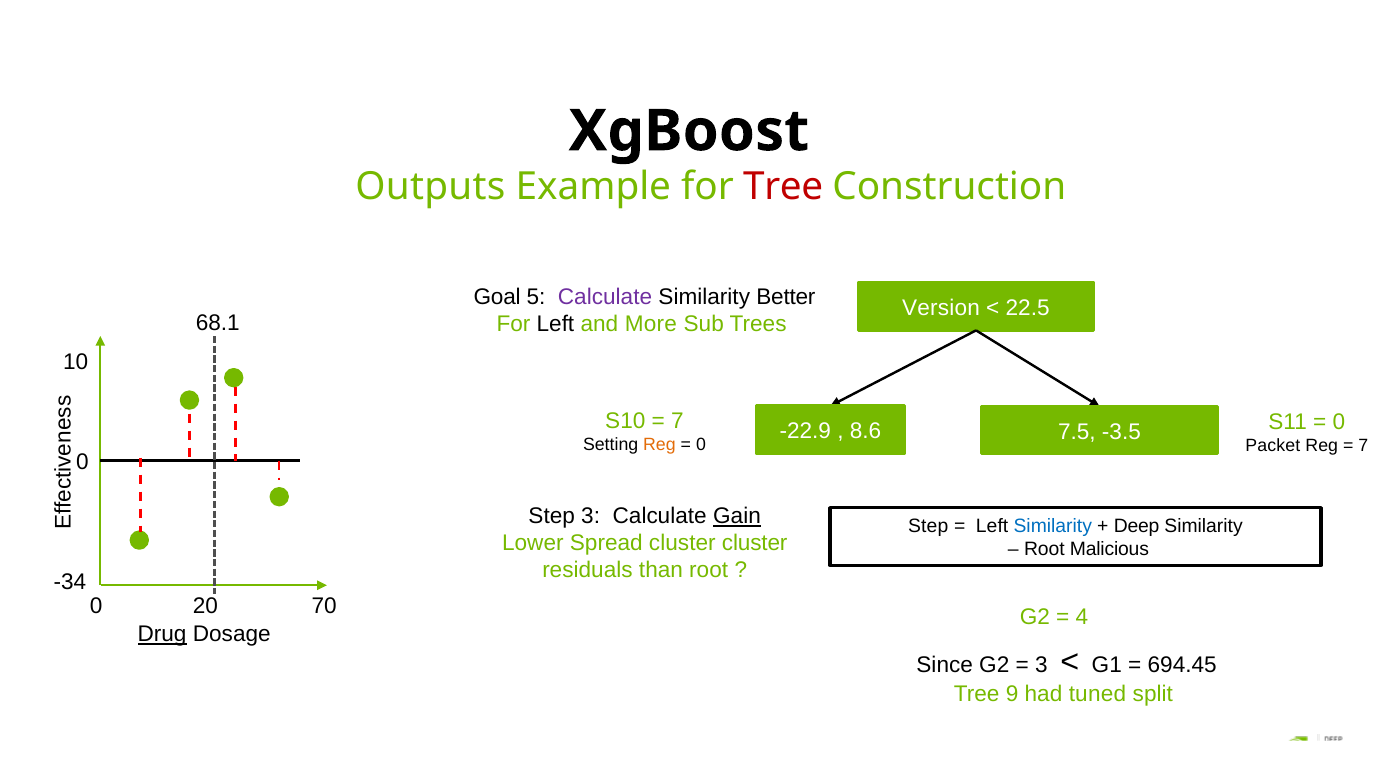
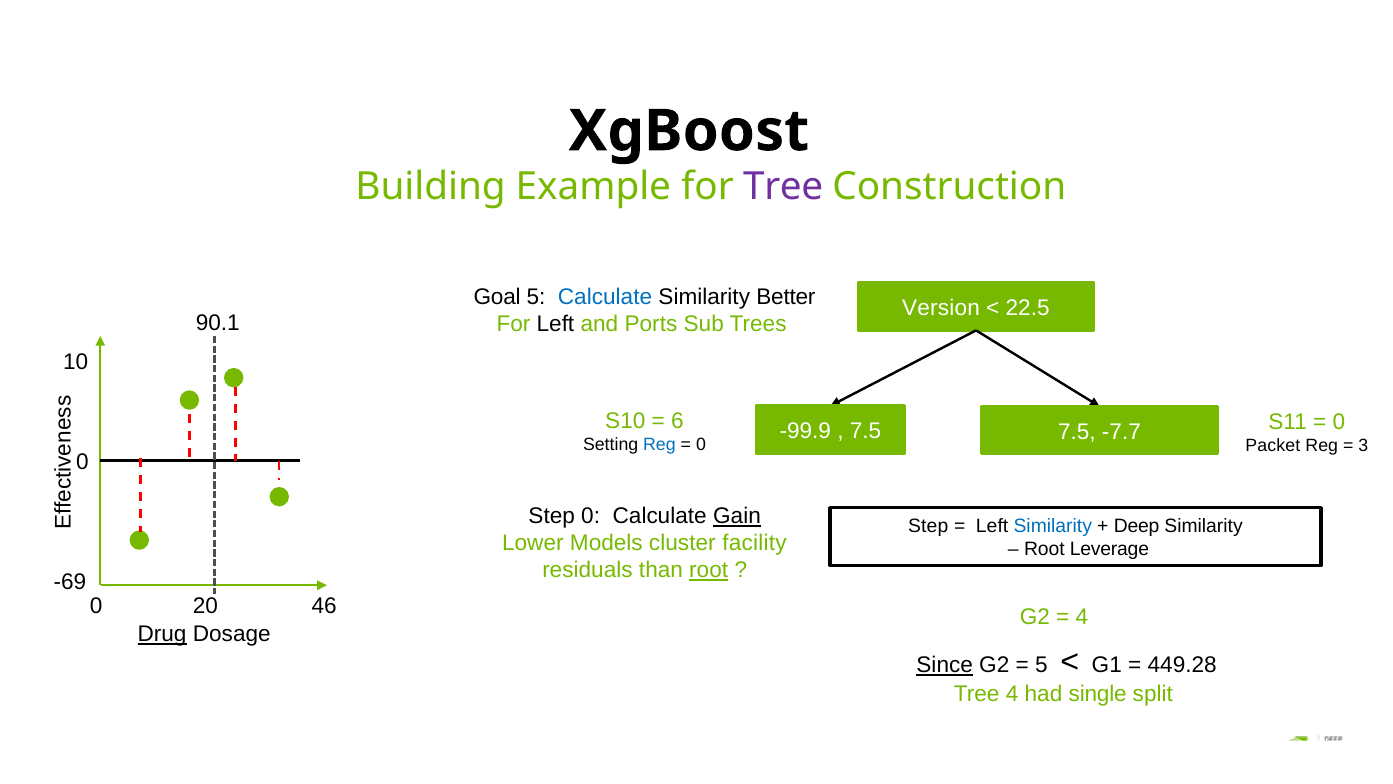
Outputs: Outputs -> Building (431, 186)
Tree colour: red -> purple (783, 186)
Calculate colour: purple -> blue (605, 296)
68.1: 68.1 -> 90.1 (218, 323)
More: More -> Ports (651, 324)
7: 7 -> 6 (677, 421)
-22.9: -22.9 -> -99.9 (805, 431)
8.6: 8.6 -> 7.5 (866, 431)
-3.5: -3.5 -> -7.7 (1121, 431)
Reg colour: orange -> blue (659, 445)
7: 7 -> 3 (1363, 446)
Step 3: 3 -> 0 (591, 516)
Spread: Spread -> Models (606, 543)
cluster cluster: cluster -> facility (754, 543)
Malicious: Malicious -> Leverage (1109, 549)
root underline: none -> present (709, 570)
-34: -34 -> -69 (70, 581)
70: 70 -> 46 (324, 606)
Since underline: none -> present (945, 665)
3: 3 -> 5 (1041, 665)
694.45: 694.45 -> 449.28 (1182, 665)
Tree 9: 9 -> 4 (1012, 694)
tuned: tuned -> single (1098, 694)
